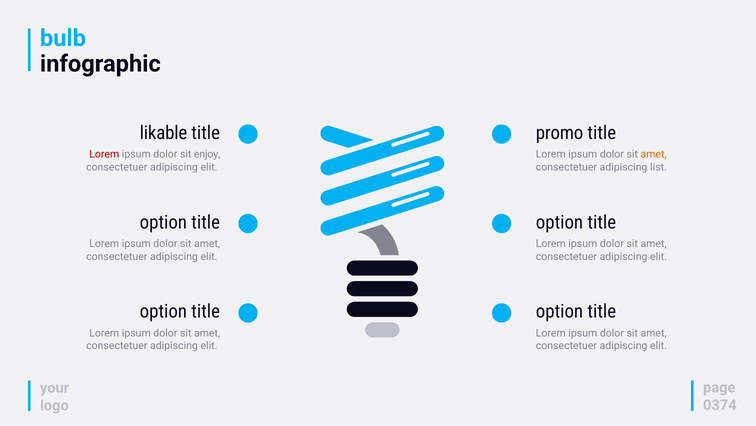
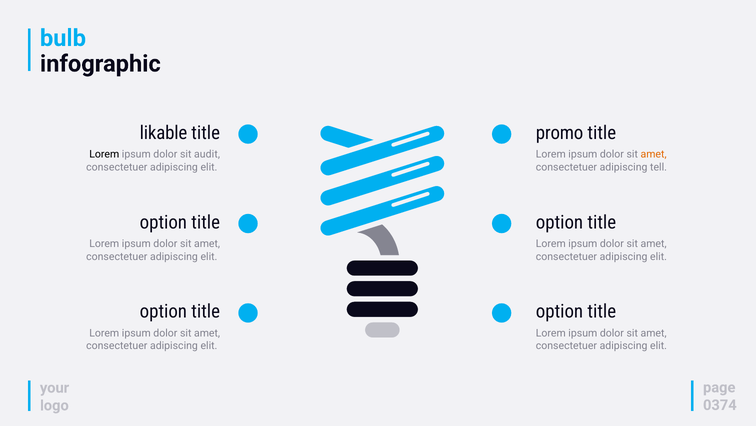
Lorem colour: red -> black (104, 154)
enjoy: enjoy -> audit (207, 154)
list: list -> tell (659, 167)
